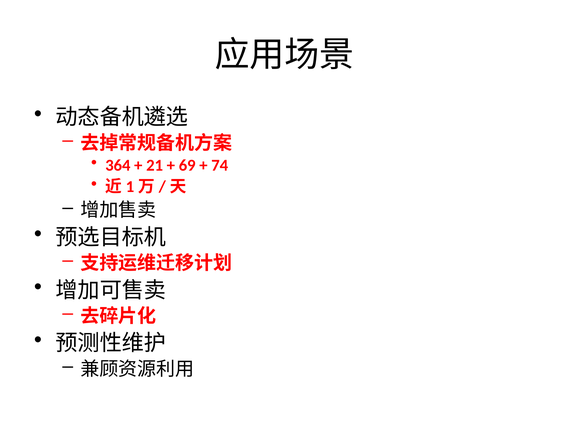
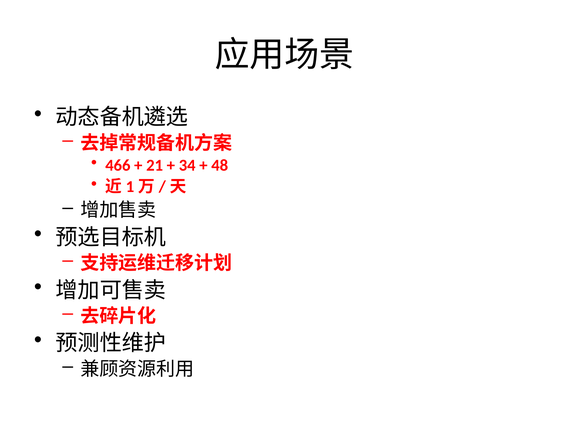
364: 364 -> 466 (118, 165)
69: 69 -> 34 (187, 165)
74: 74 -> 48 (220, 165)
